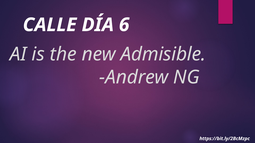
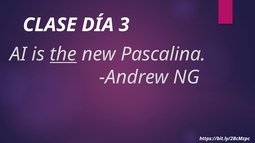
CALLE: CALLE -> CLASE (50, 25)
6: 6 -> 3 (124, 25)
the underline: none -> present (63, 54)
Admisible: Admisible -> Pascalina (163, 54)
